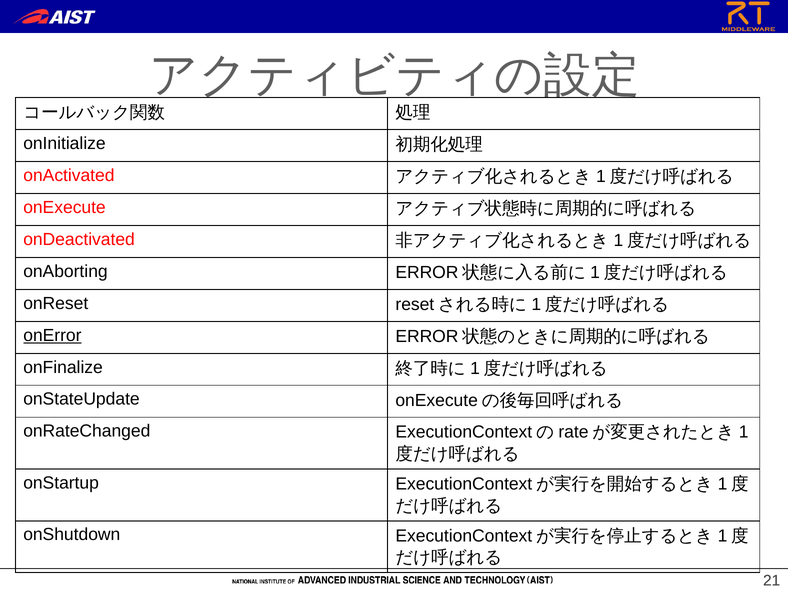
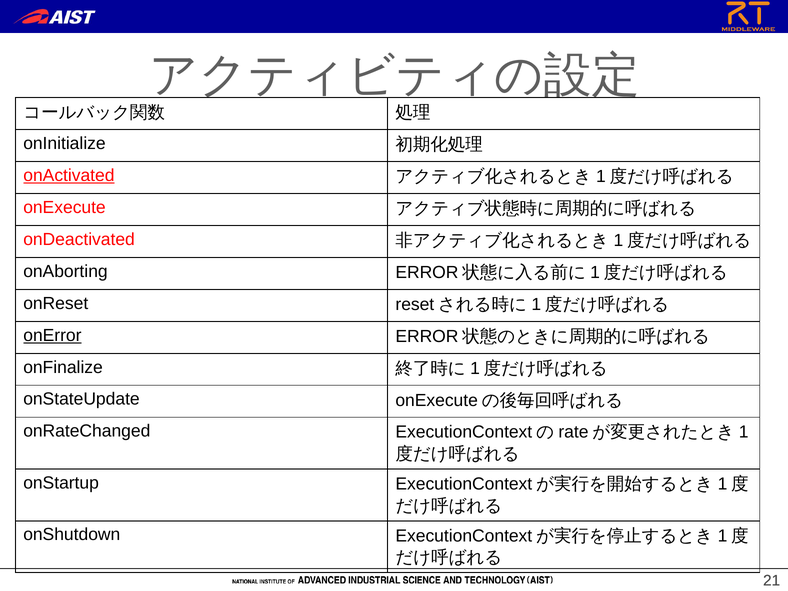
onActivated underline: none -> present (69, 176)
